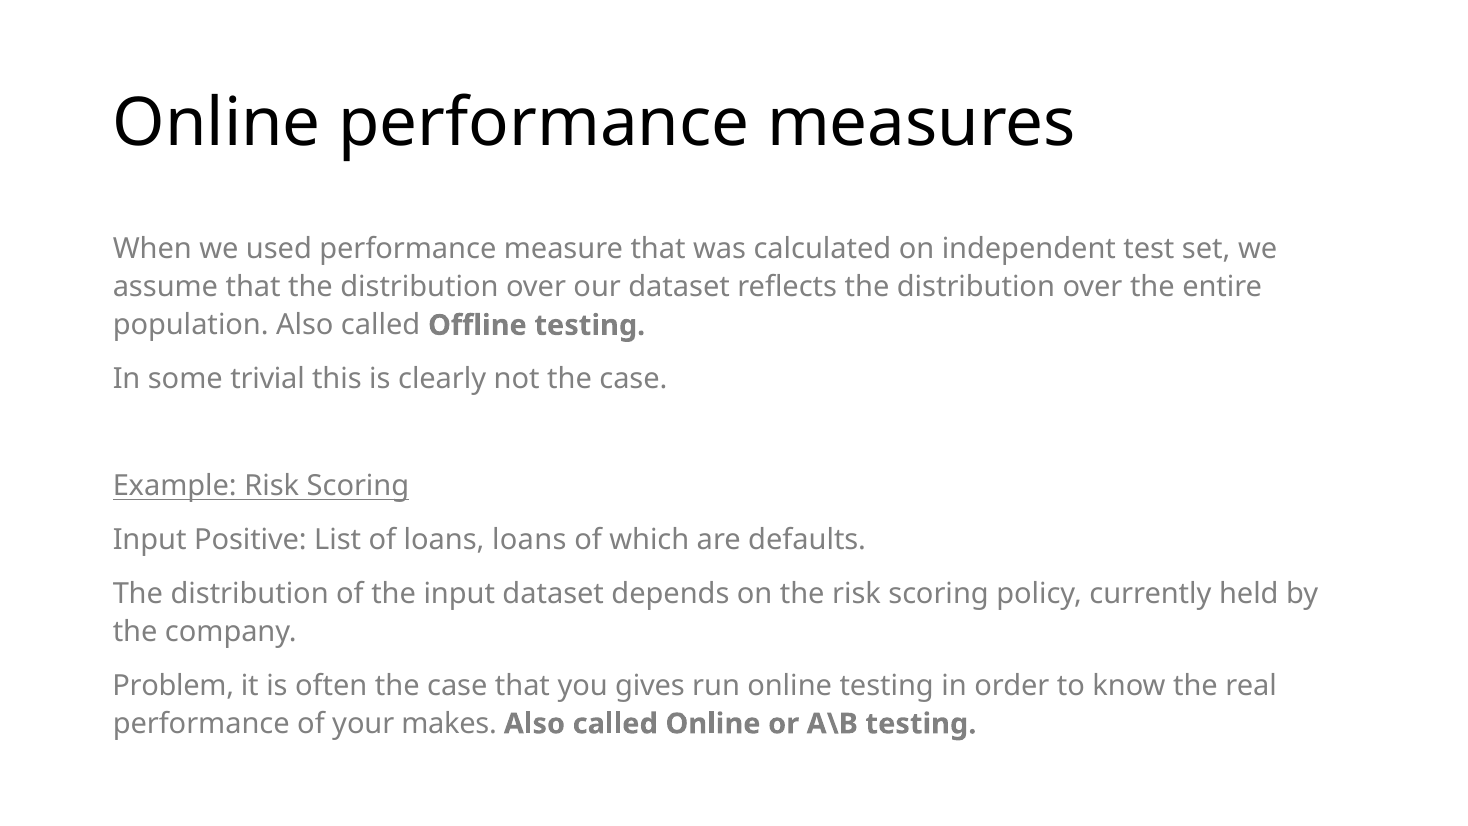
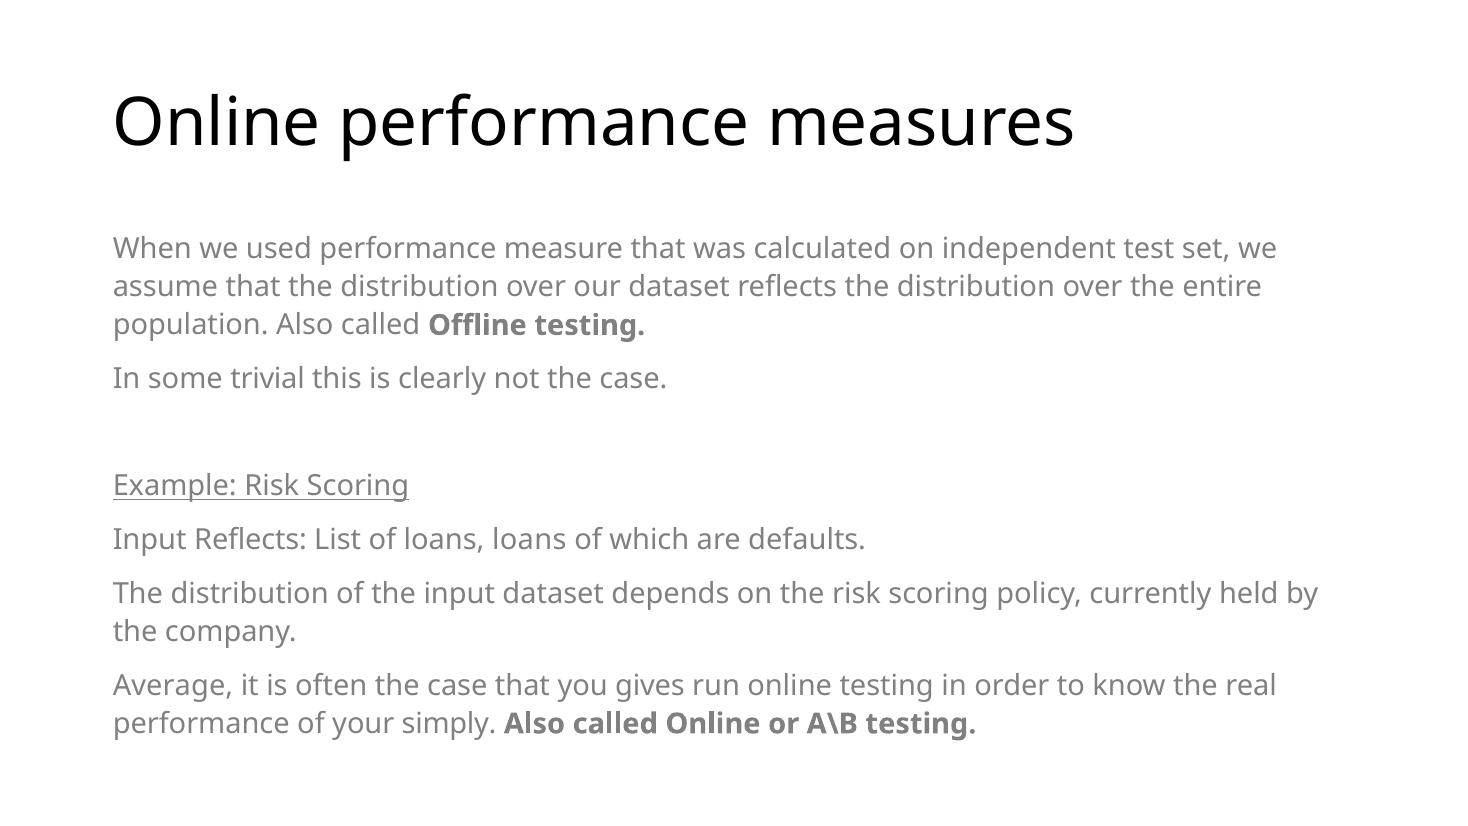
Input Positive: Positive -> Reflects (251, 540)
Problem: Problem -> Average (173, 685)
makes: makes -> simply (449, 724)
